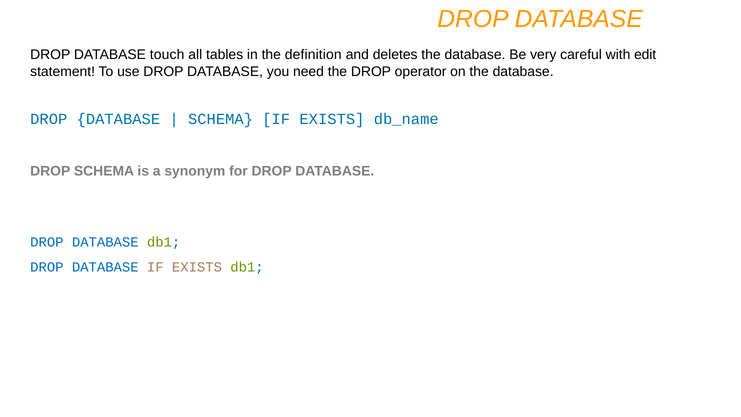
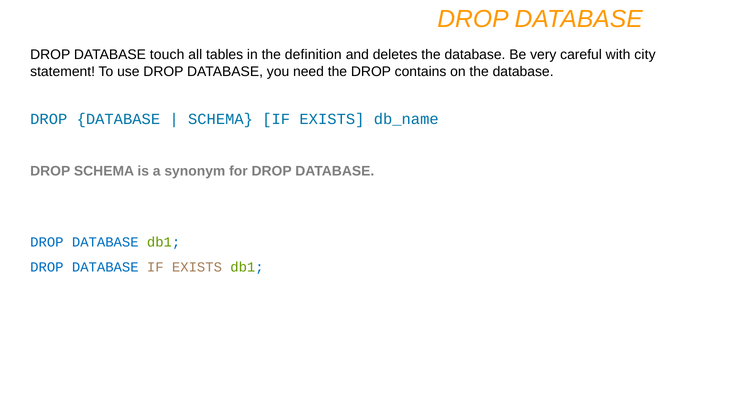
edit: edit -> city (645, 55)
operator: operator -> contains (421, 71)
